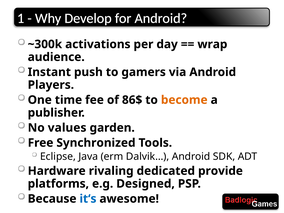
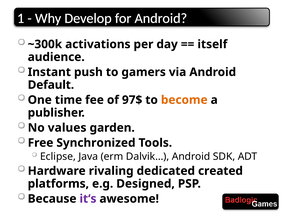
wrap: wrap -> itself (212, 44)
Players: Players -> Default (51, 85)
86$: 86$ -> 97$ (132, 100)
provide: provide -> created (220, 171)
it‘s colour: blue -> purple (88, 199)
